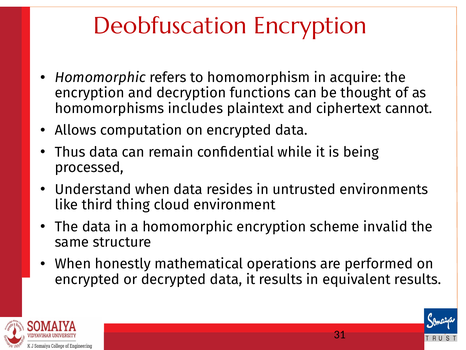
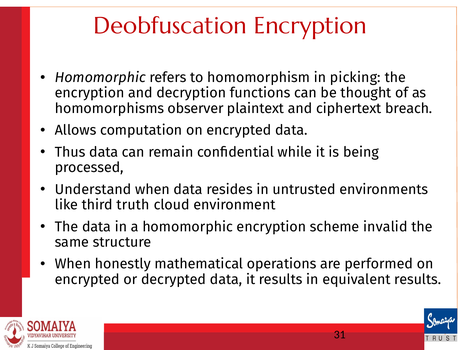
acquire: acquire -> picking (355, 77)
includes: includes -> observer (196, 108)
cannot: cannot -> breach (409, 108)
thing: thing -> truth (133, 204)
